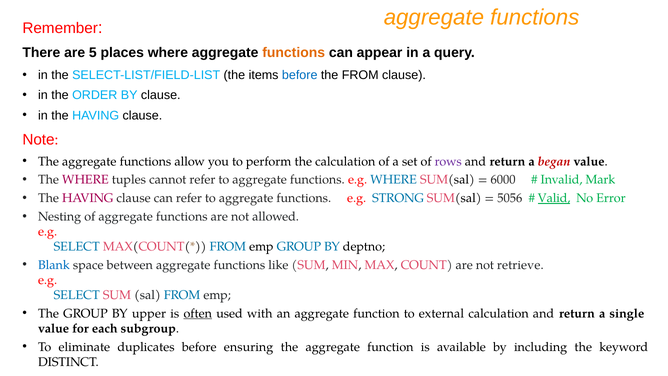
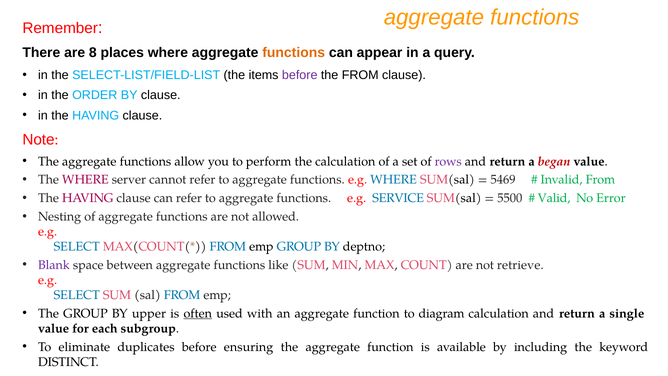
5: 5 -> 8 (93, 53)
before colour: blue -> purple (300, 75)
tuples: tuples -> server (129, 180)
6000: 6000 -> 5469 (503, 180)
Invalid Mark: Mark -> From (600, 180)
STRONG: STRONG -> SERVICE (398, 198)
5056: 5056 -> 5500 (510, 198)
Valid underline: present -> none (554, 198)
Blank colour: blue -> purple (54, 265)
external: external -> diagram (442, 313)
